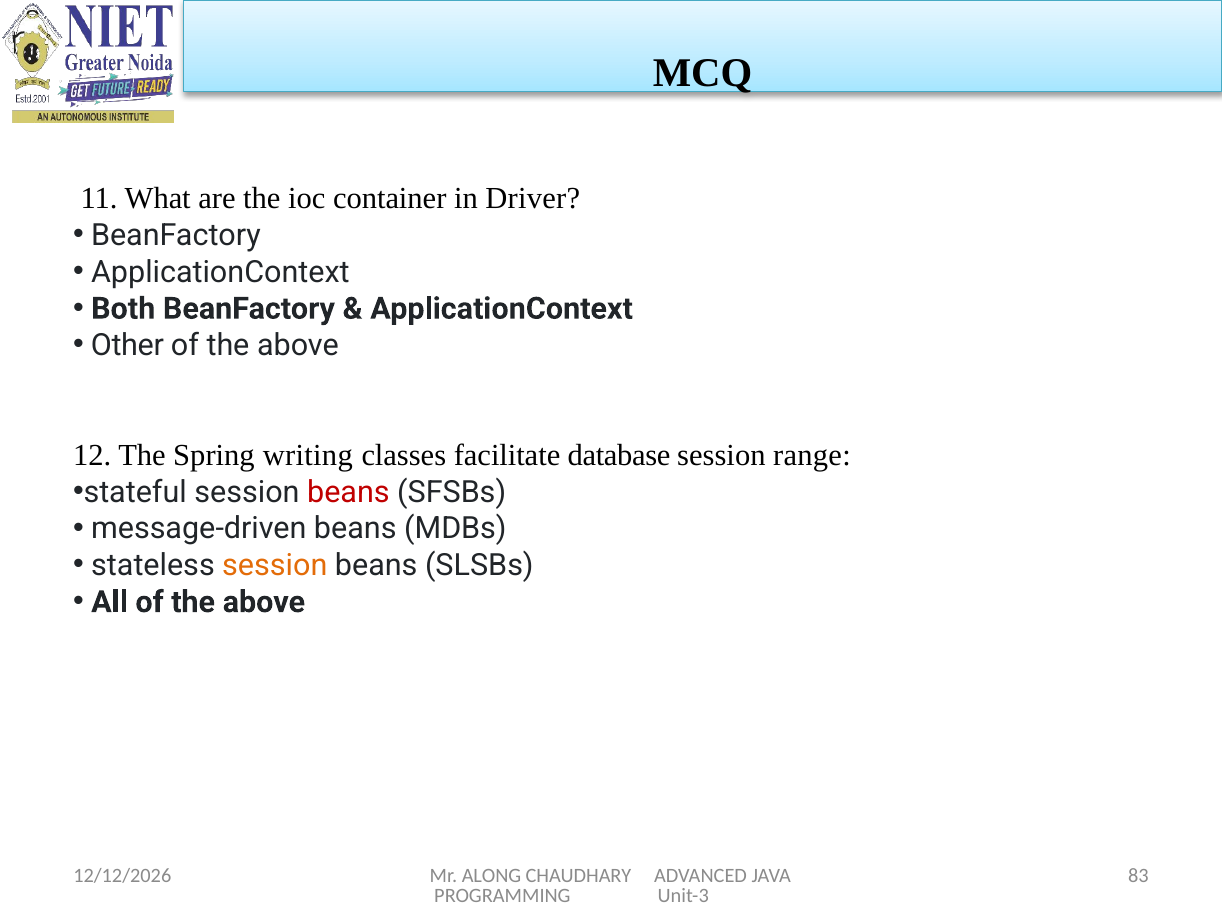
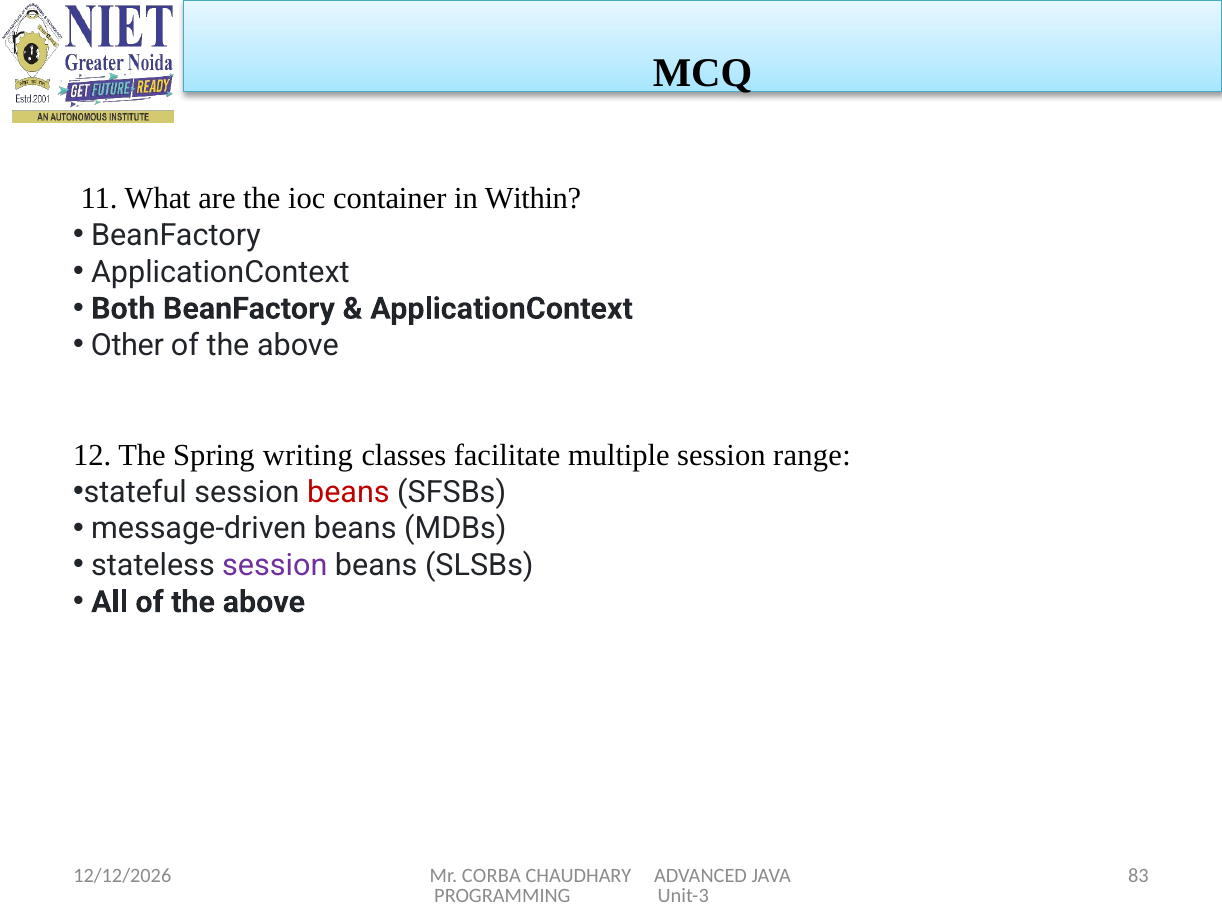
Driver: Driver -> Within (533, 198)
database: database -> multiple (619, 455)
session colour: orange -> purple (275, 565)
ALONG: ALONG -> CORBA (491, 875)
